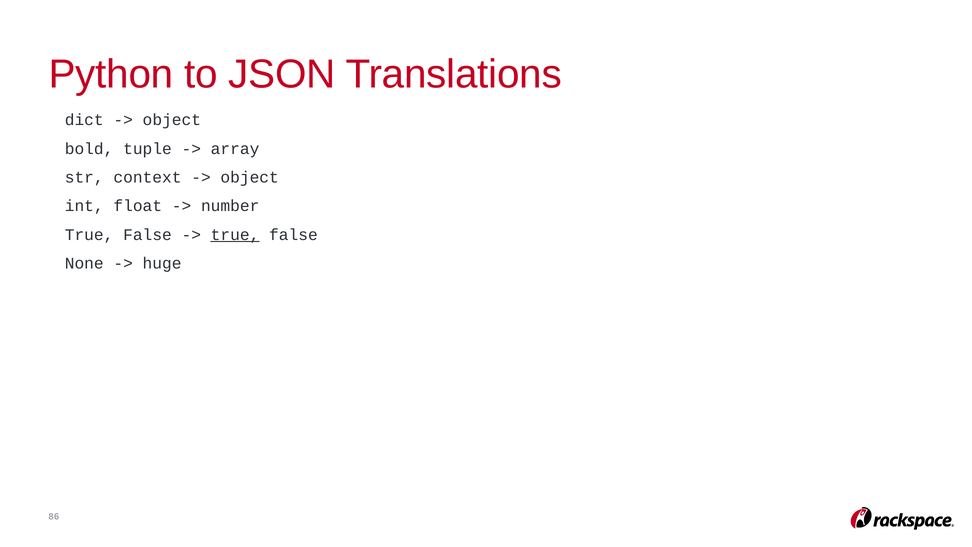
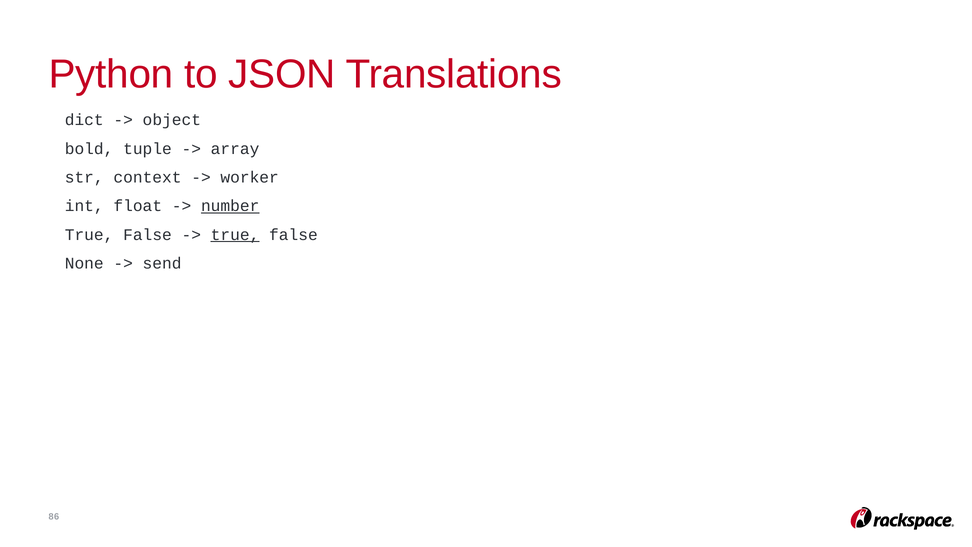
object: object -> worker (250, 177)
number underline: none -> present (230, 206)
huge: huge -> send (162, 263)
